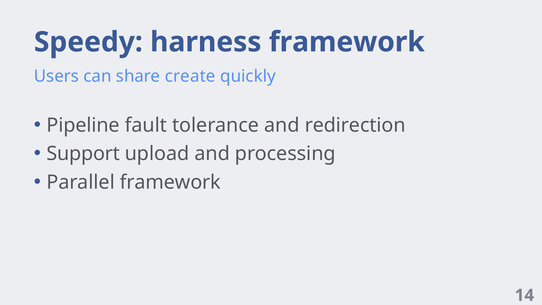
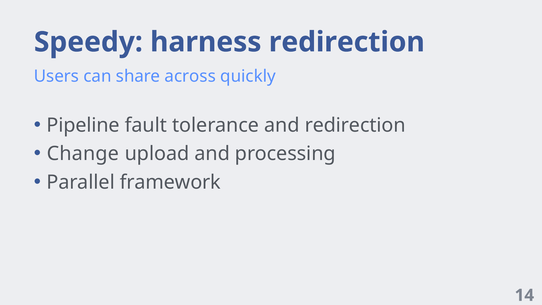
harness framework: framework -> redirection (347, 42)
create: create -> across (190, 76)
Support: Support -> Change (83, 154)
